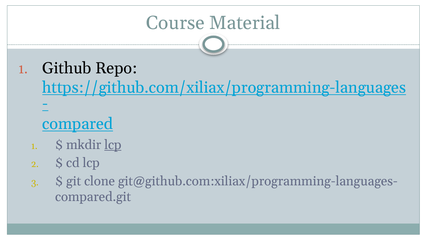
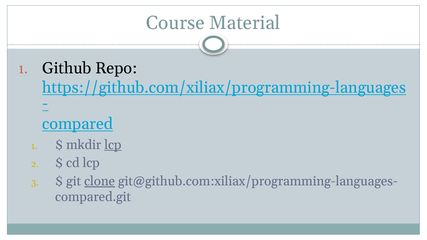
clone underline: none -> present (100, 181)
